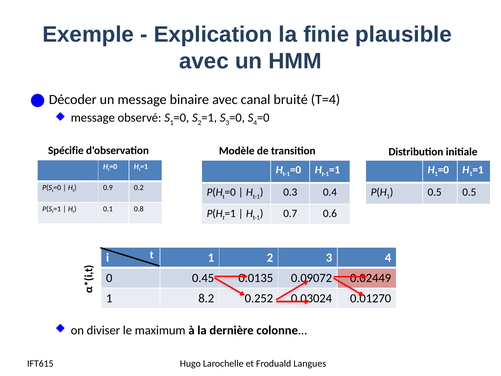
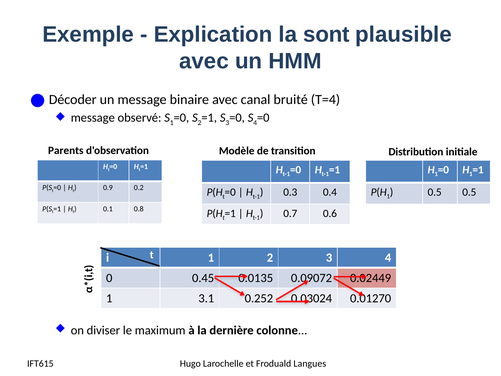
finie: finie -> sont (326, 35)
Spécifie: Spécifie -> Parents (66, 150)
8.2: 8.2 -> 3.1 (206, 298)
